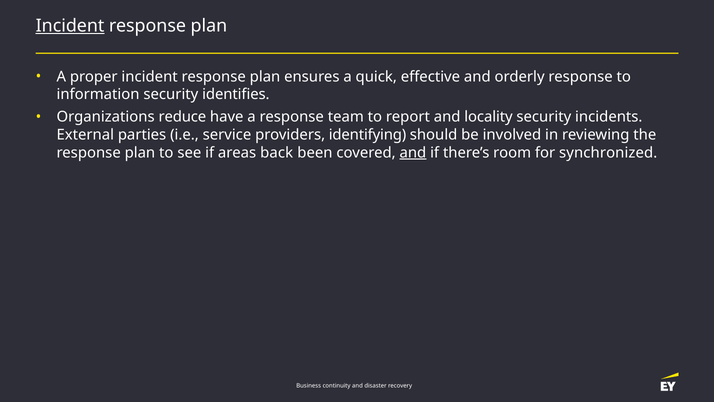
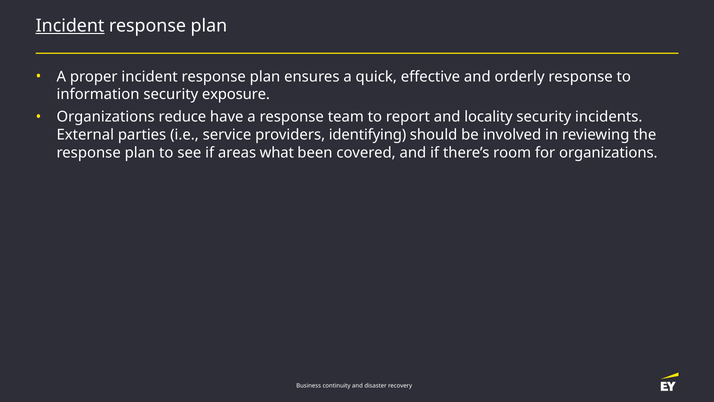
identifies: identifies -> exposure (236, 94)
back: back -> what (277, 152)
and underline: present -> none (413, 152)
for synchronized: synchronized -> organizations (608, 152)
